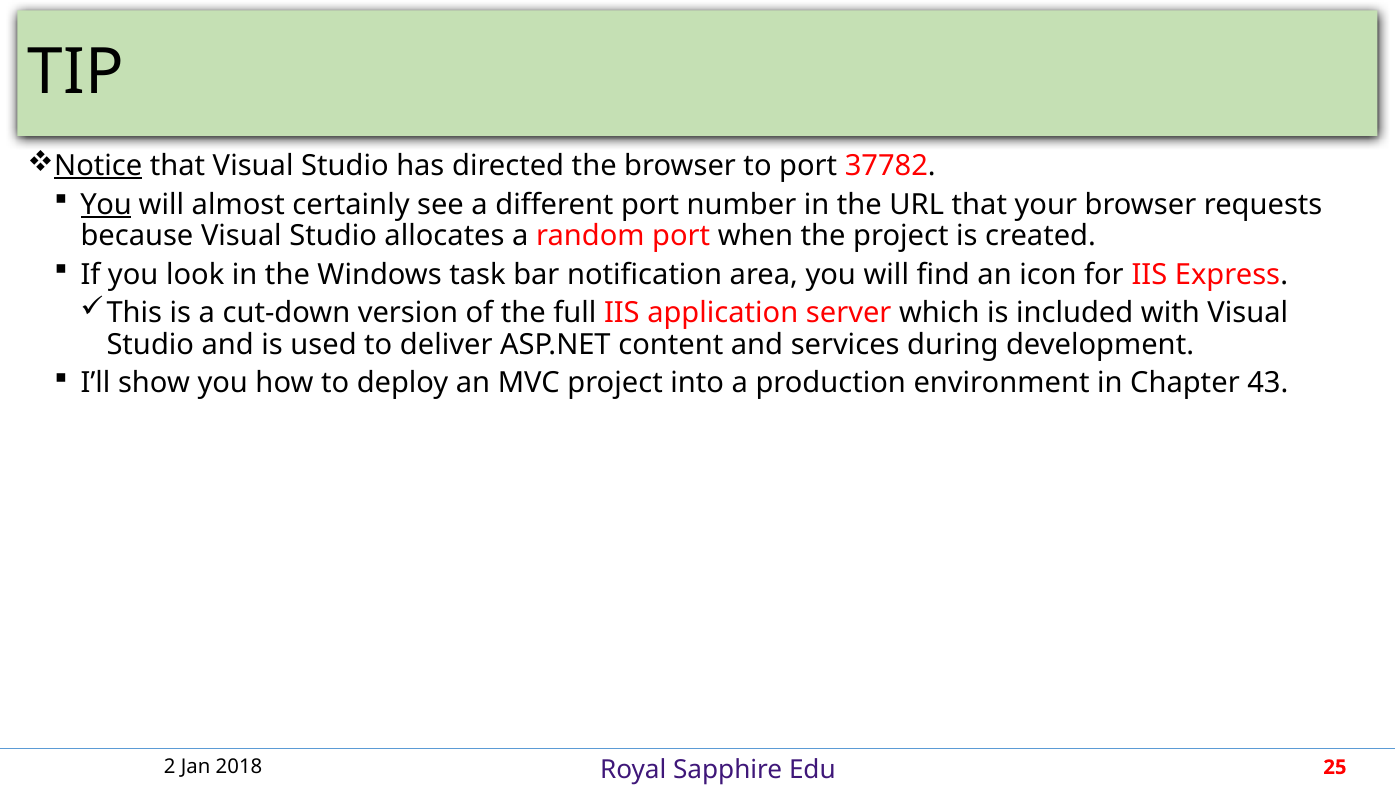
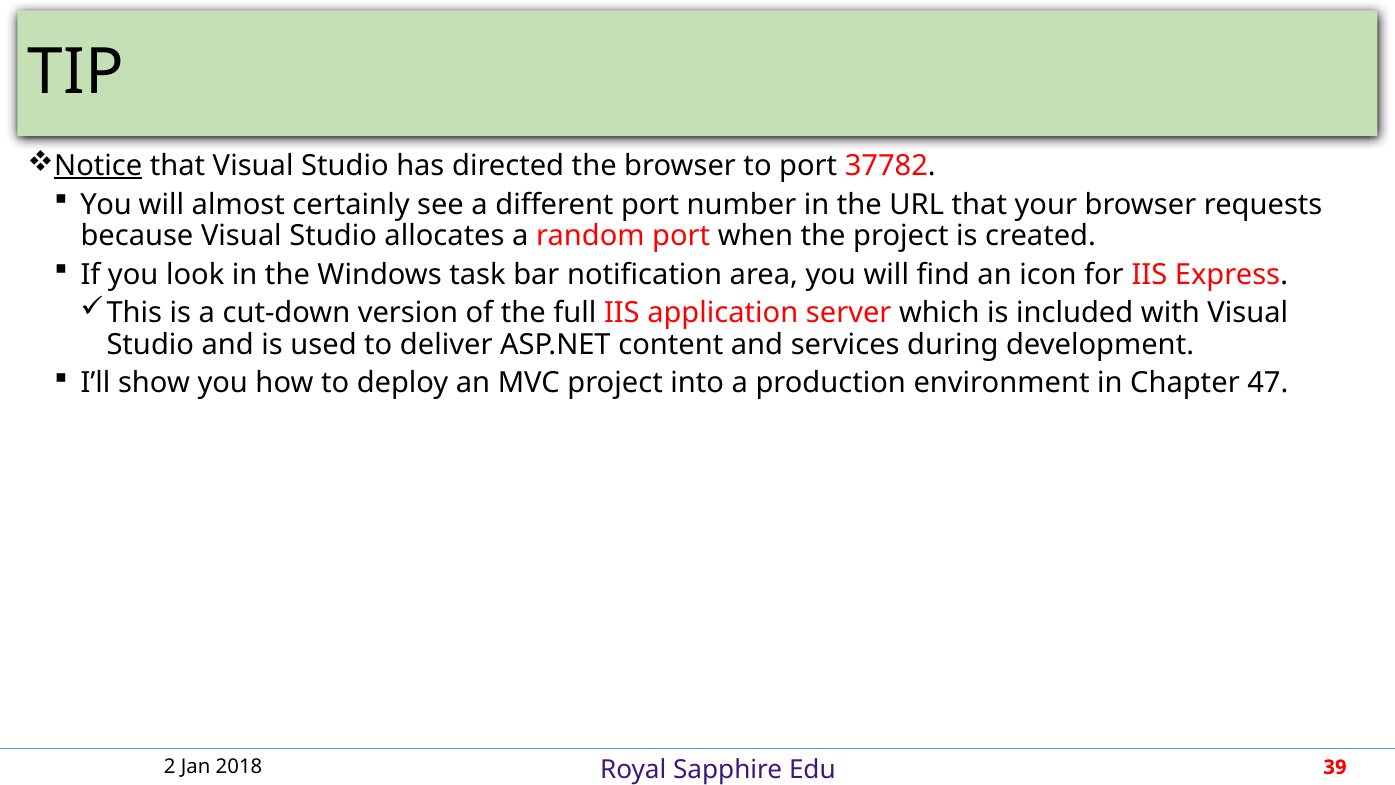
You underline: present -> none (106, 204)
43: 43 -> 47 (1268, 383)
25: 25 -> 39 (1335, 767)
